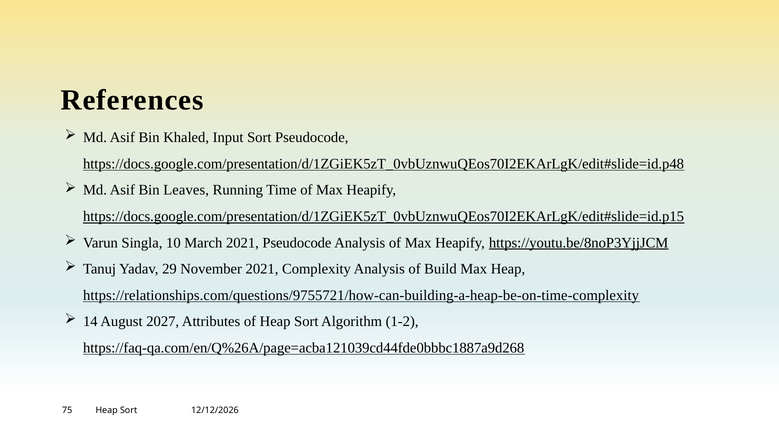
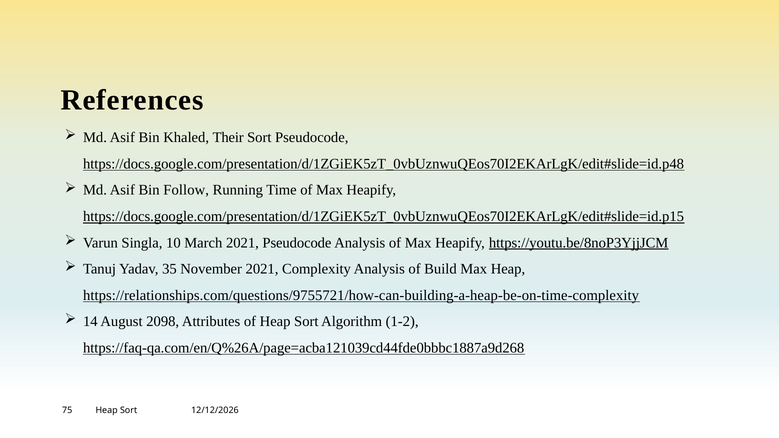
Input: Input -> Their (228, 138)
Leaves: Leaves -> Follow (186, 190)
29: 29 -> 35 (169, 269)
2027: 2027 -> 2098 (163, 322)
